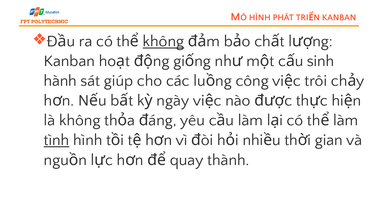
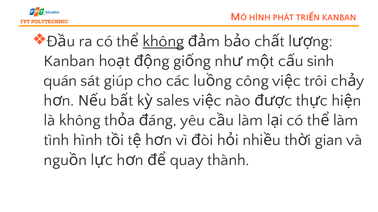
hành: hành -> quán (60, 81)
ngày: ngày -> sales (173, 101)
tình underline: present -> none (57, 140)
